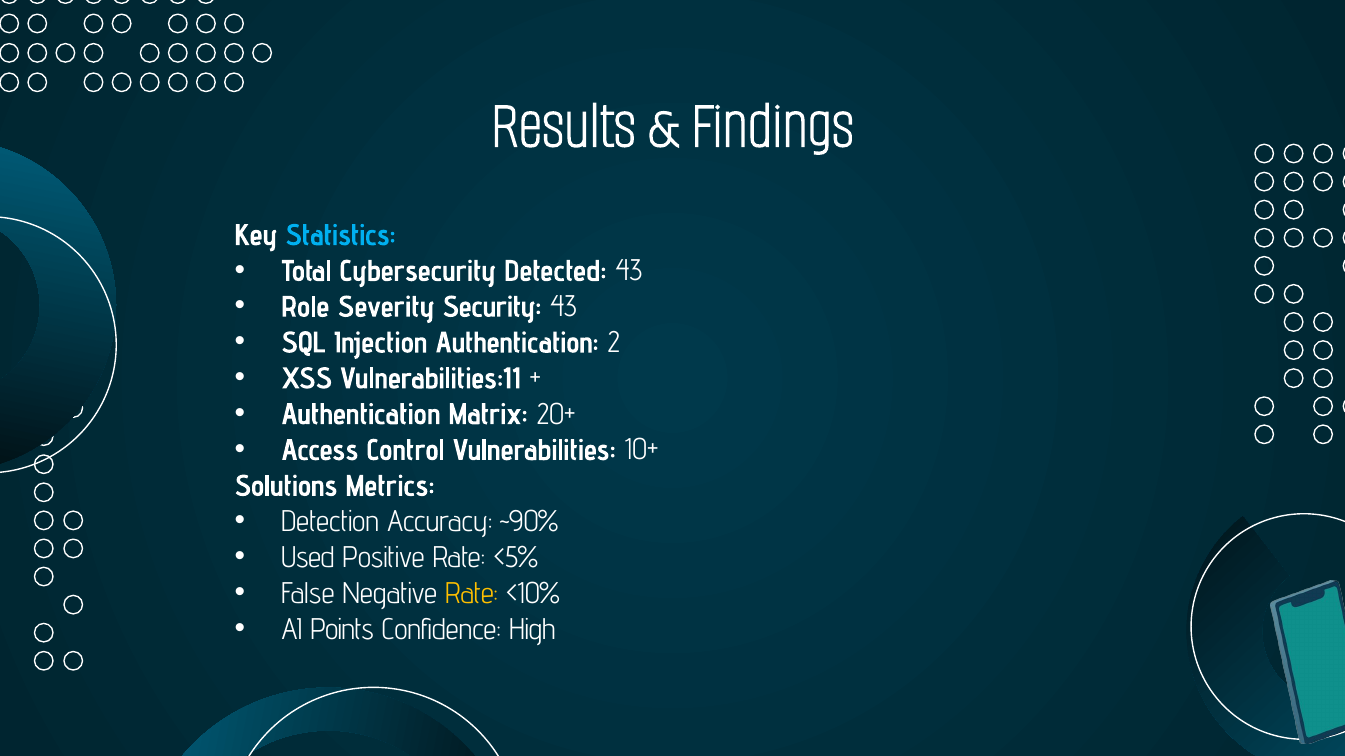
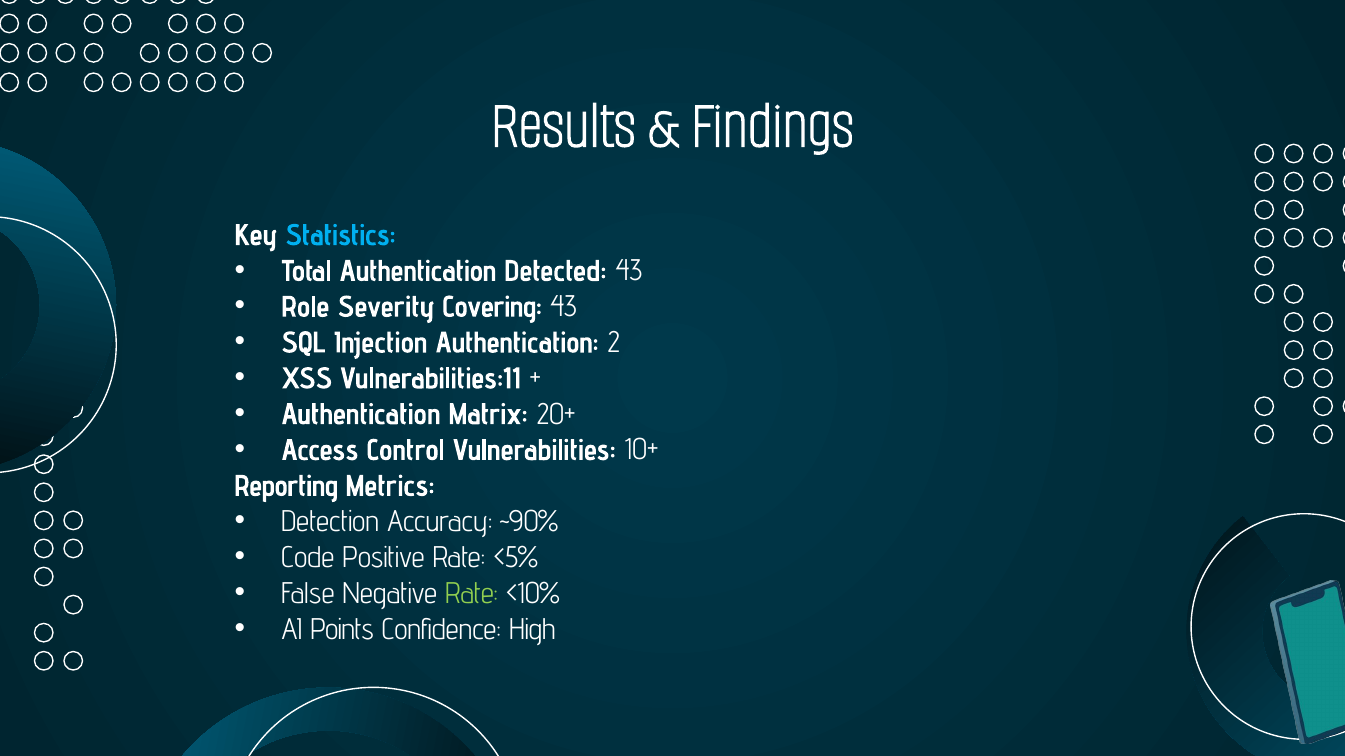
Total Cybersecurity: Cybersecurity -> Authentication (418, 271)
Security: Security -> Covering (492, 307)
Solutions: Solutions -> Reporting (286, 486)
Used: Used -> Code (308, 558)
Rate colour: yellow -> light green (472, 594)
